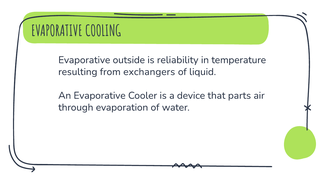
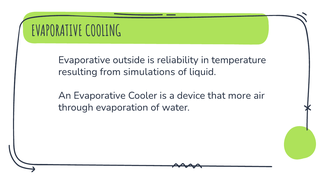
exchangers: exchangers -> simulations (149, 72)
parts: parts -> more (239, 96)
